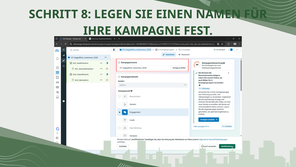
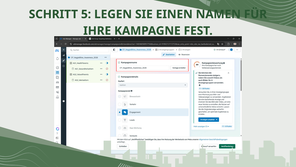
8: 8 -> 5 (86, 14)
